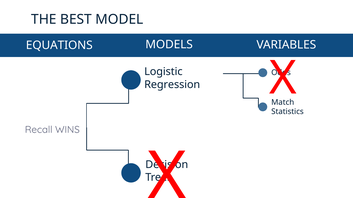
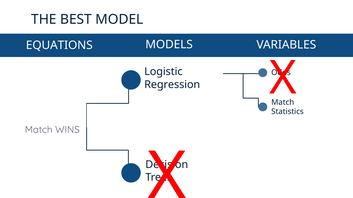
Recall: Recall -> Match (39, 130)
